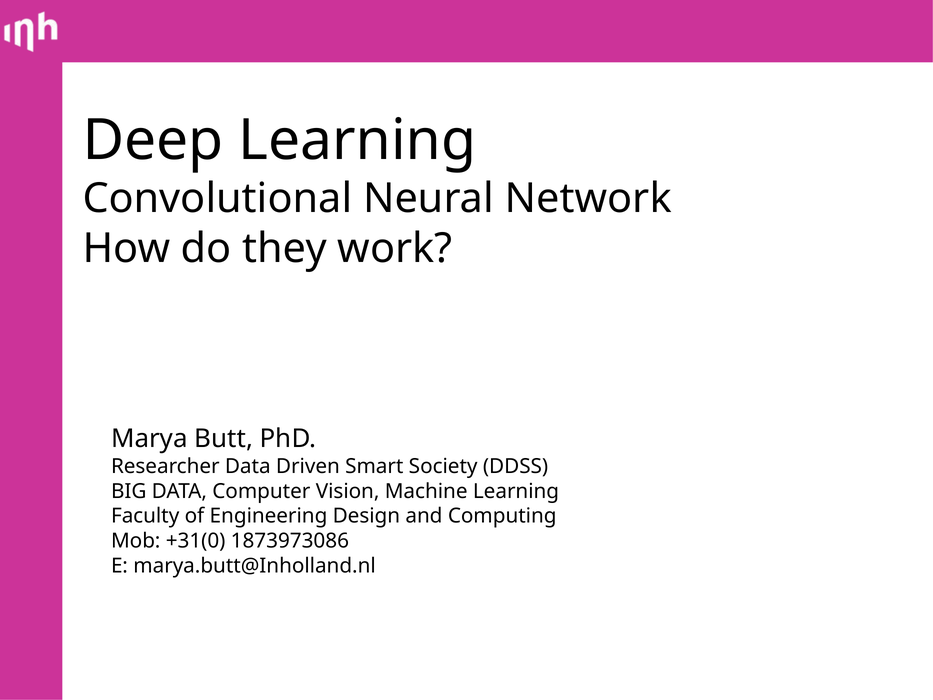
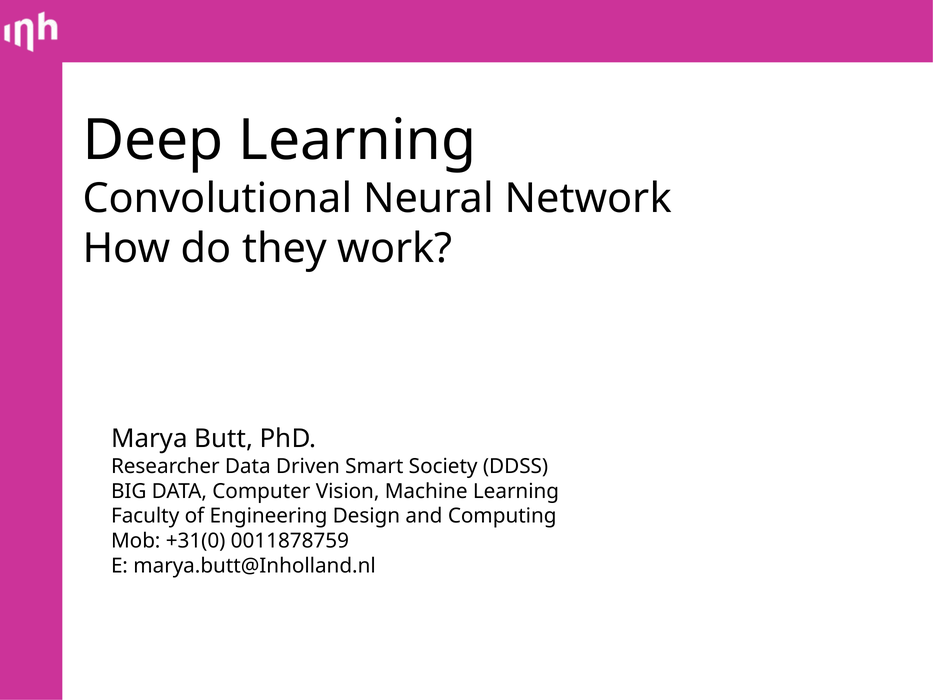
1873973086: 1873973086 -> 0011878759 (290, 541)
